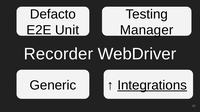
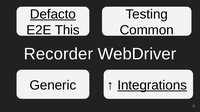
Defacto underline: none -> present (53, 14)
Unit: Unit -> This (67, 30)
Manager: Manager -> Common (147, 30)
